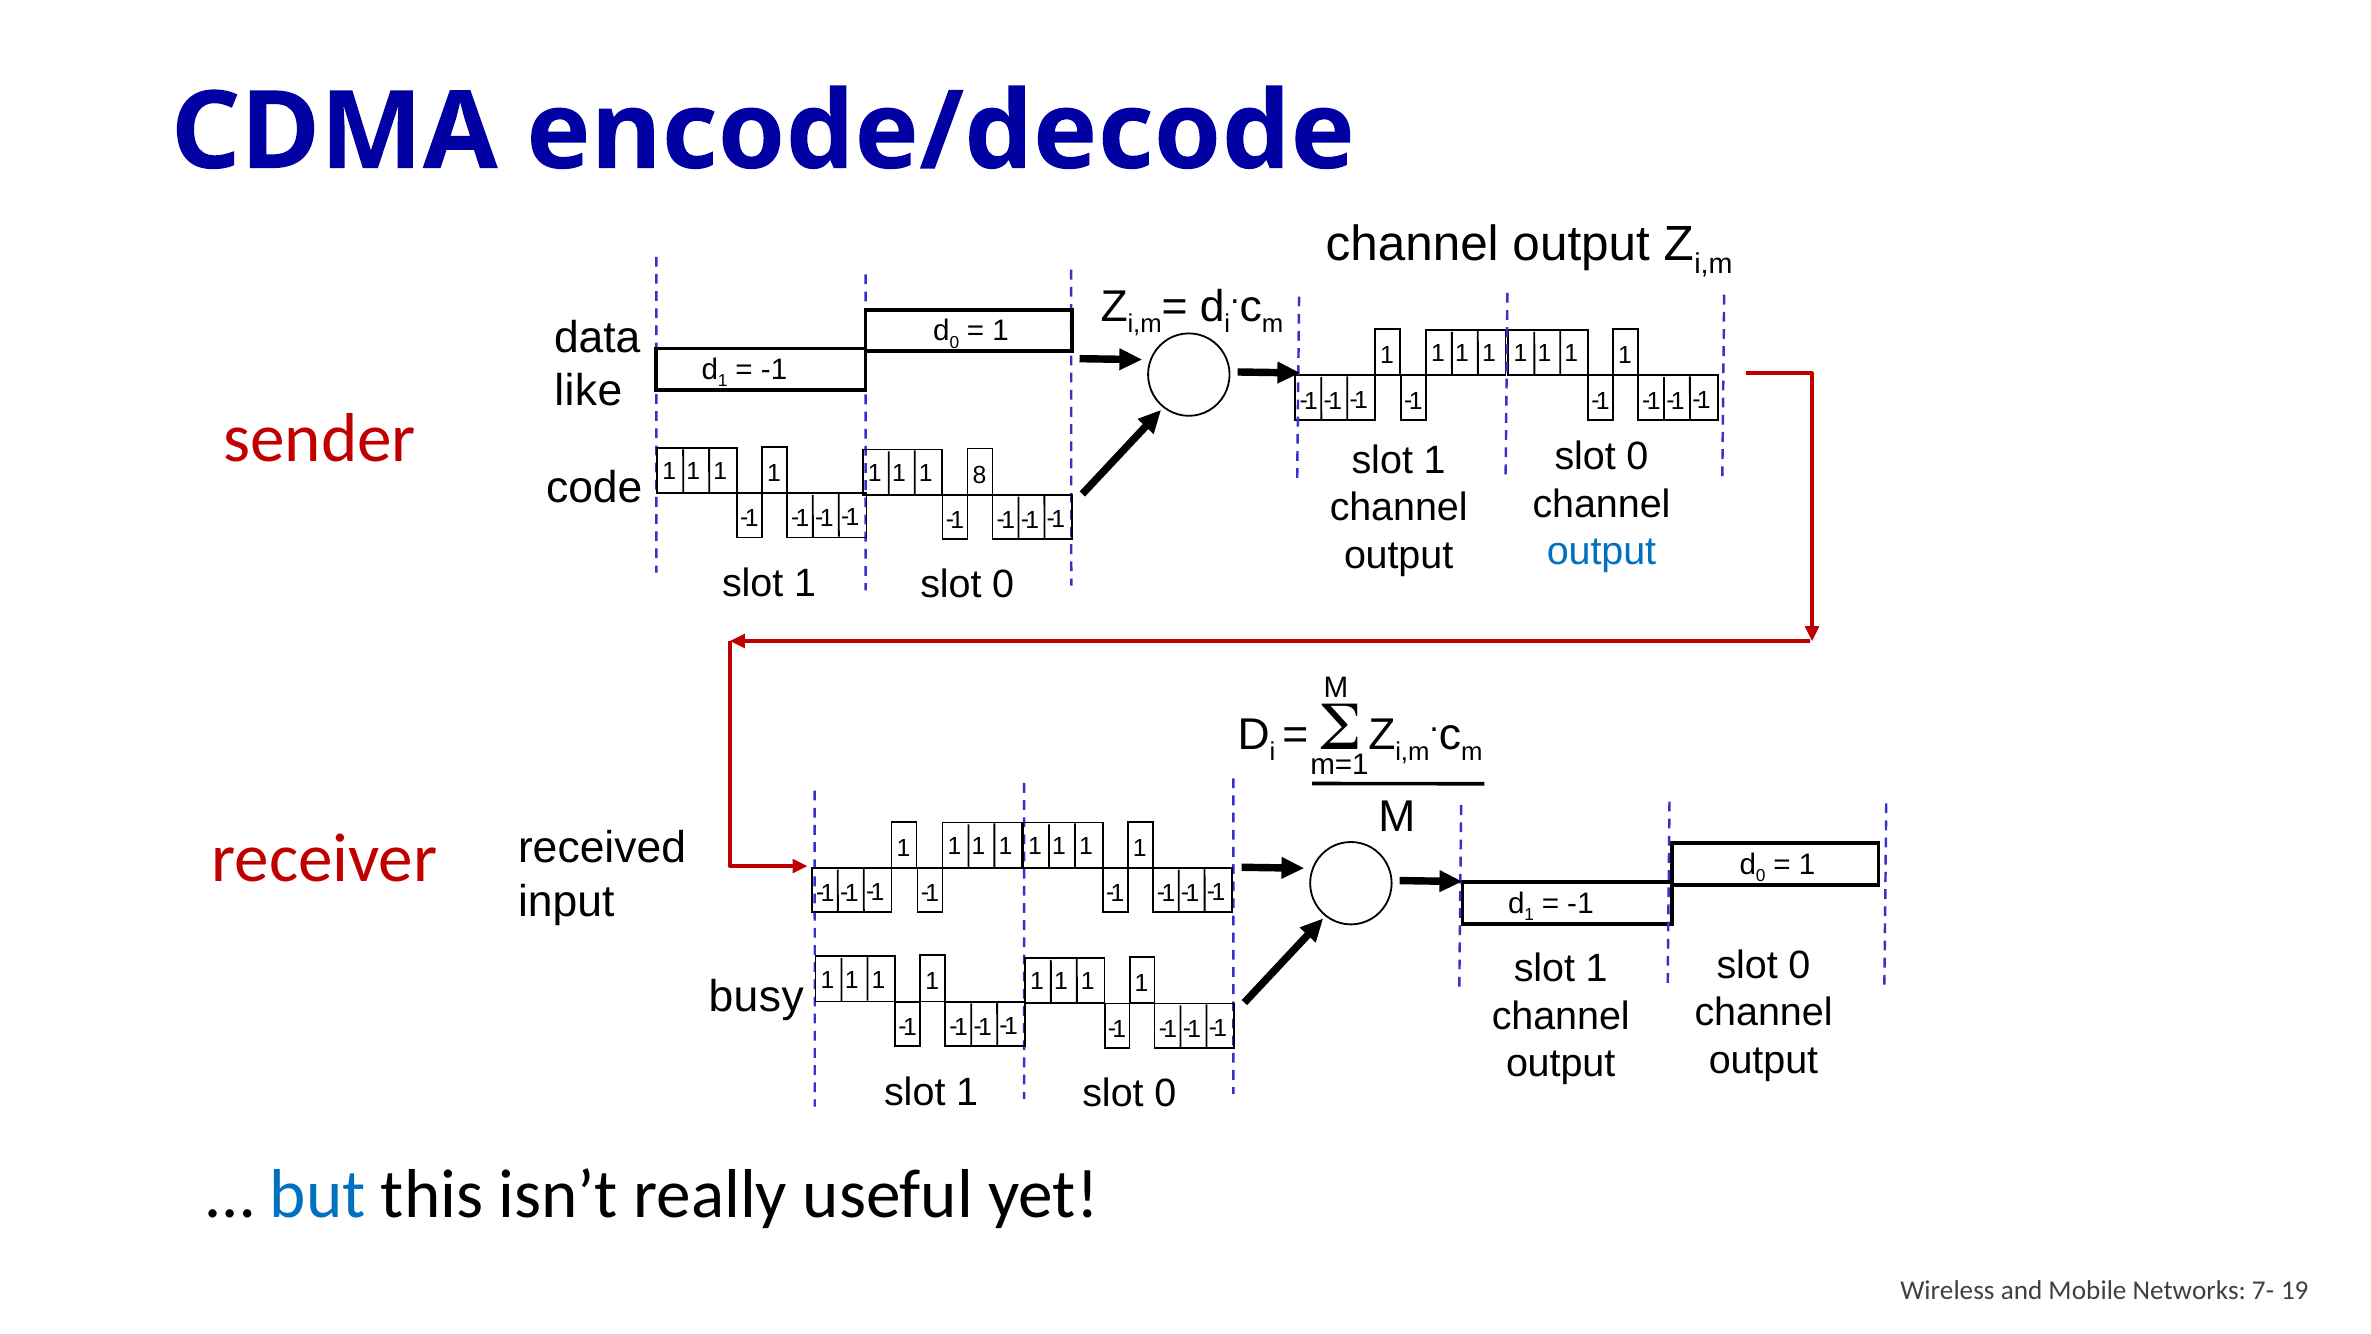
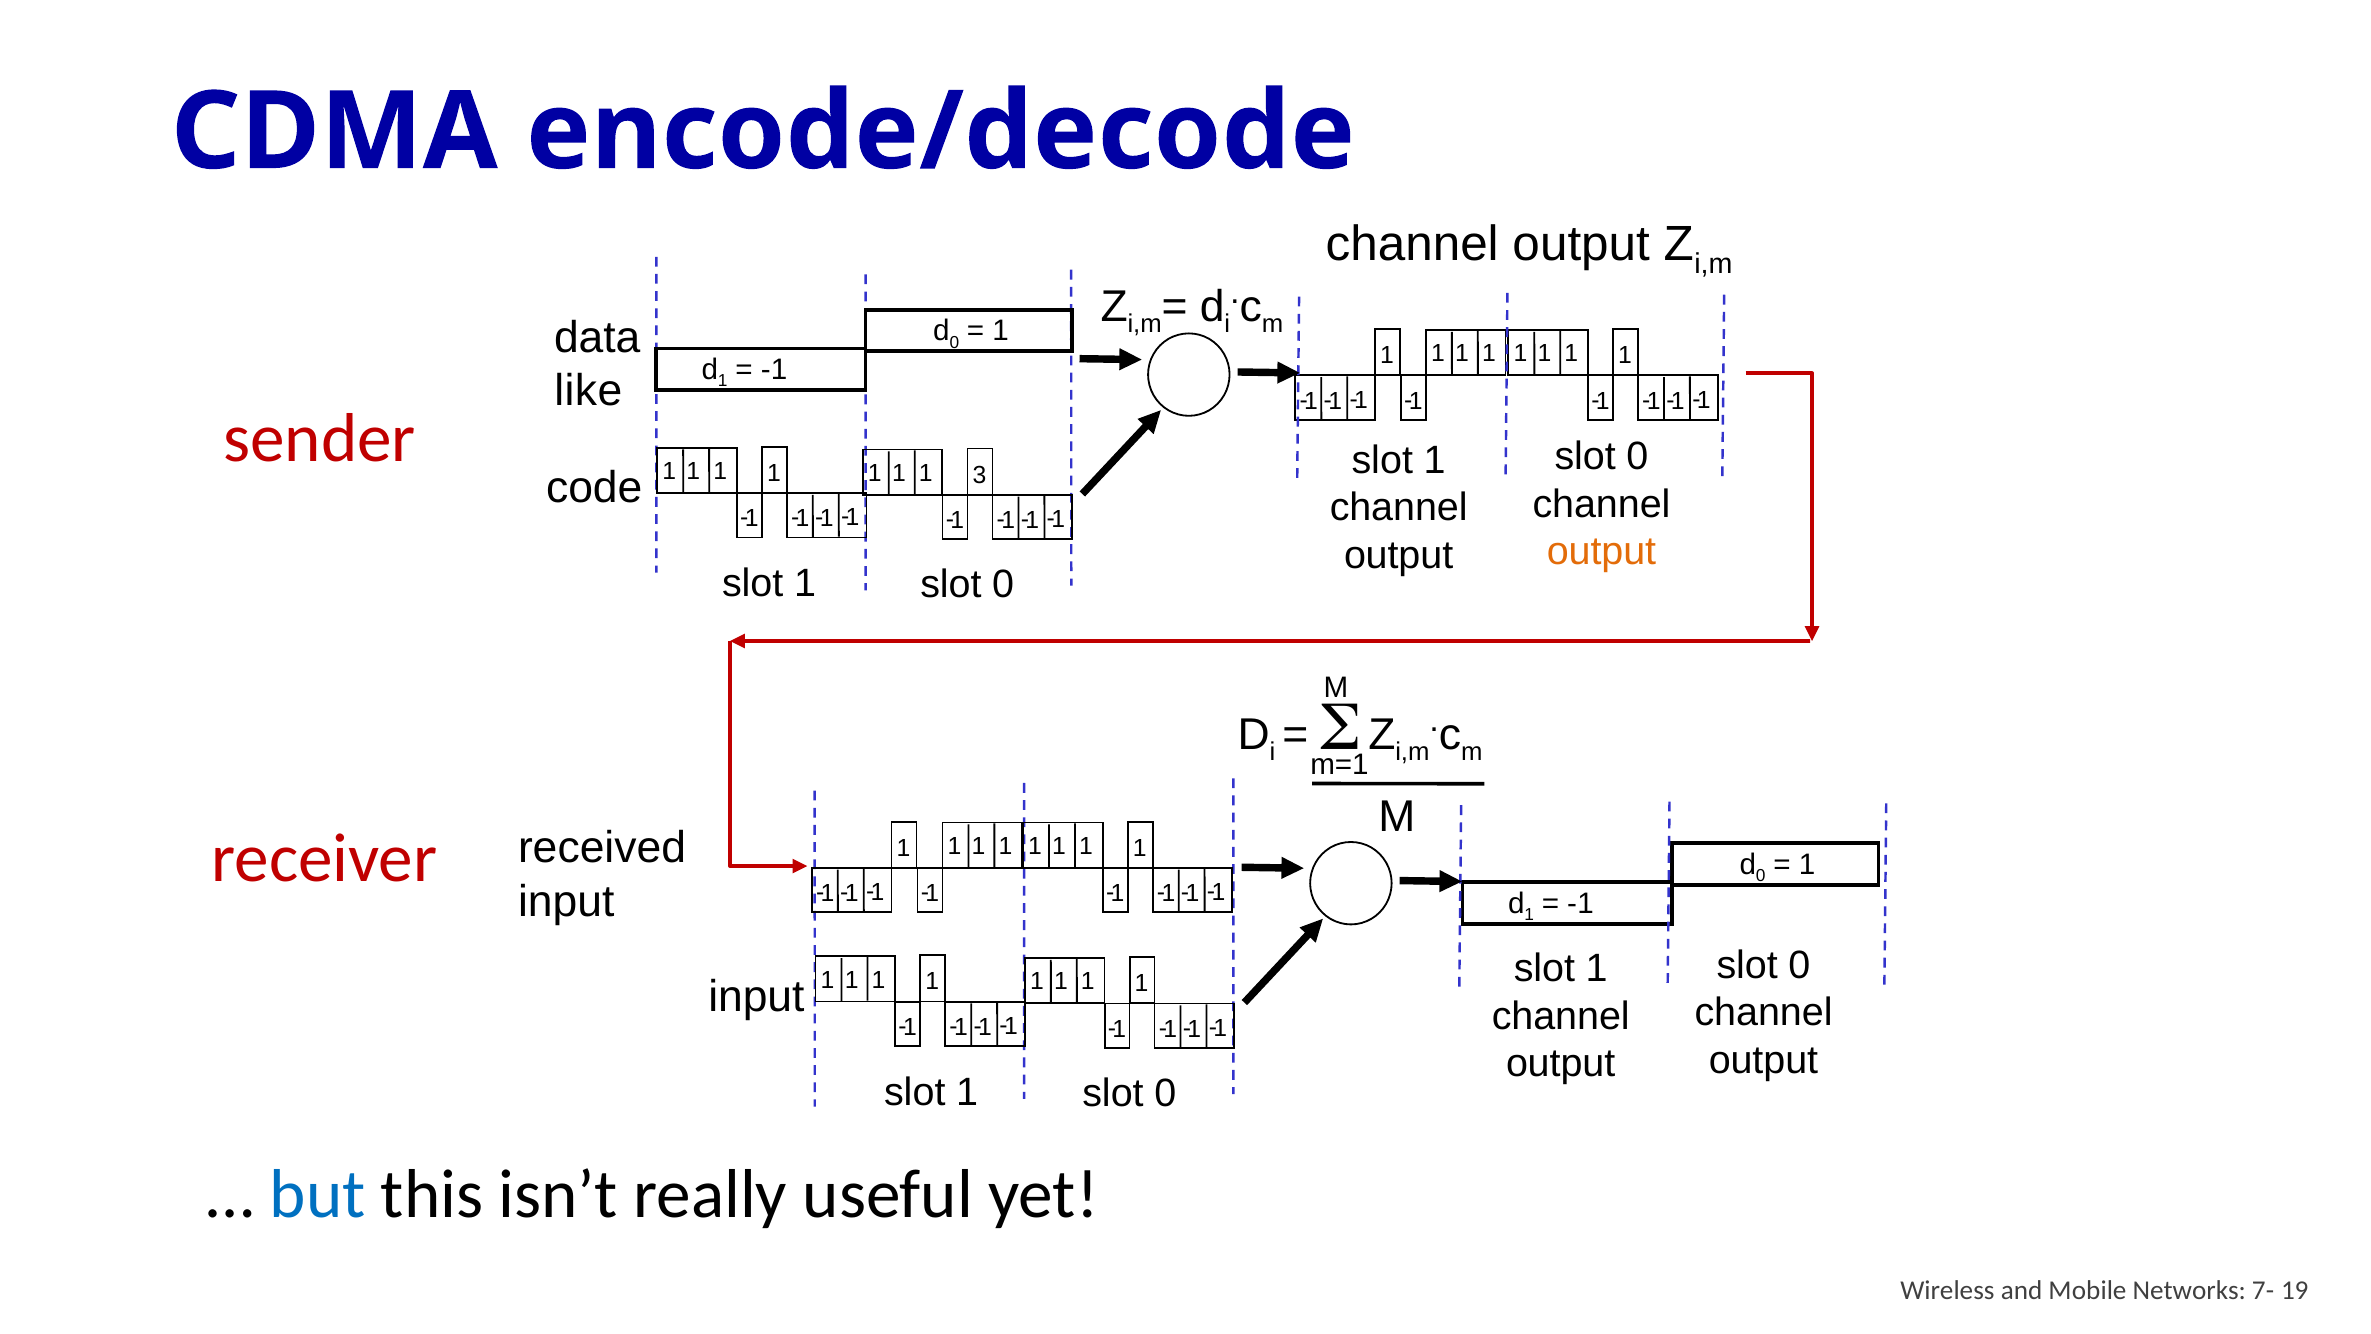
8: 8 -> 3 (980, 475)
output colour: blue -> orange (1601, 551)
busy: busy -> input (756, 997)
